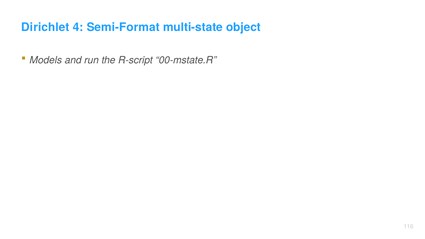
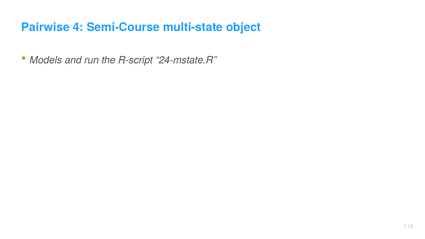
Dirichlet: Dirichlet -> Pairwise (45, 27)
Semi-Format: Semi-Format -> Semi-Course (123, 27)
00-mstate.R: 00-mstate.R -> 24-mstate.R (186, 60)
